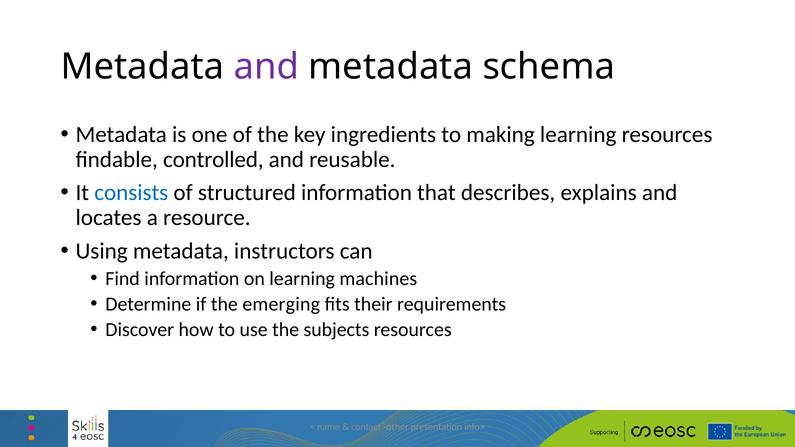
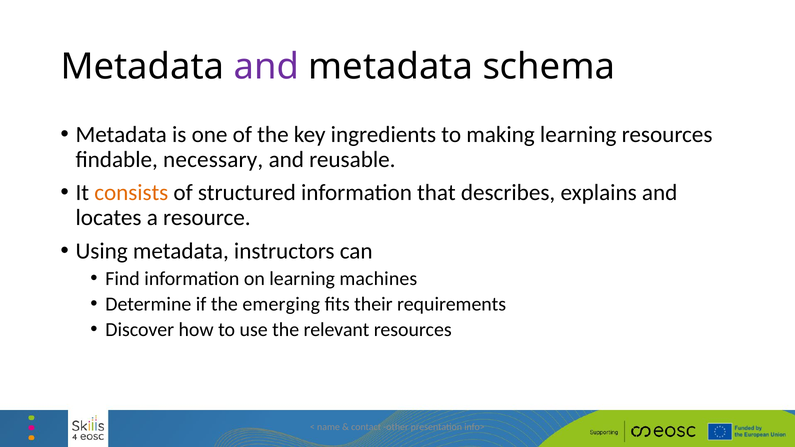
controlled: controlled -> necessary (213, 159)
consists colour: blue -> orange (131, 193)
subjects: subjects -> relevant (336, 330)
